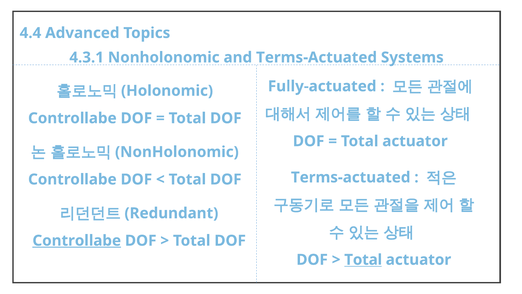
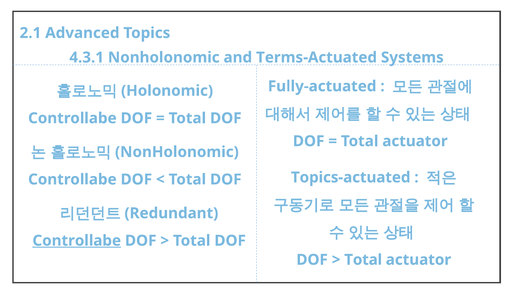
4.4: 4.4 -> 2.1 (30, 33)
Terms-actuated: Terms-actuated -> Topics-actuated (351, 177)
Total underline: present -> none (363, 259)
